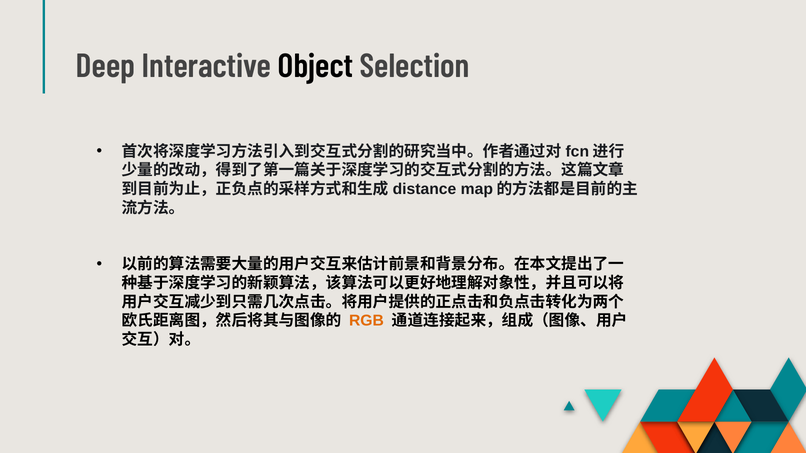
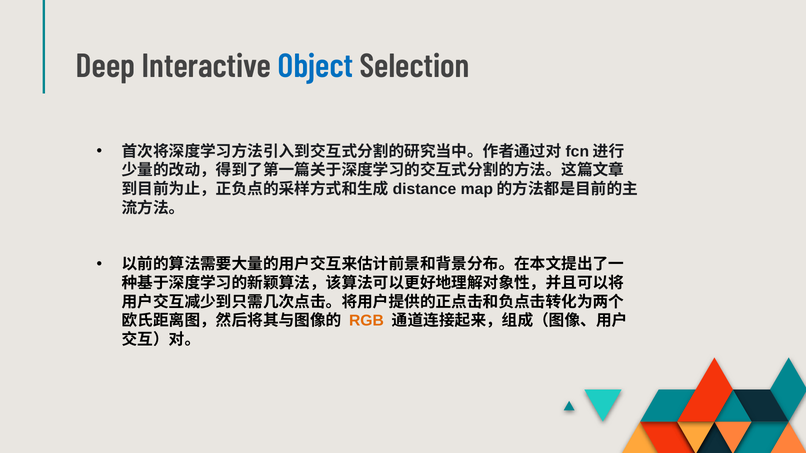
Object colour: black -> blue (316, 66)
